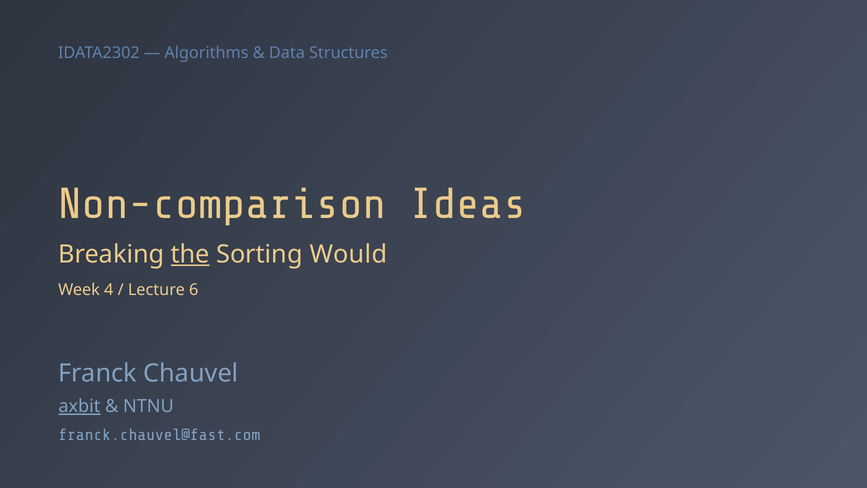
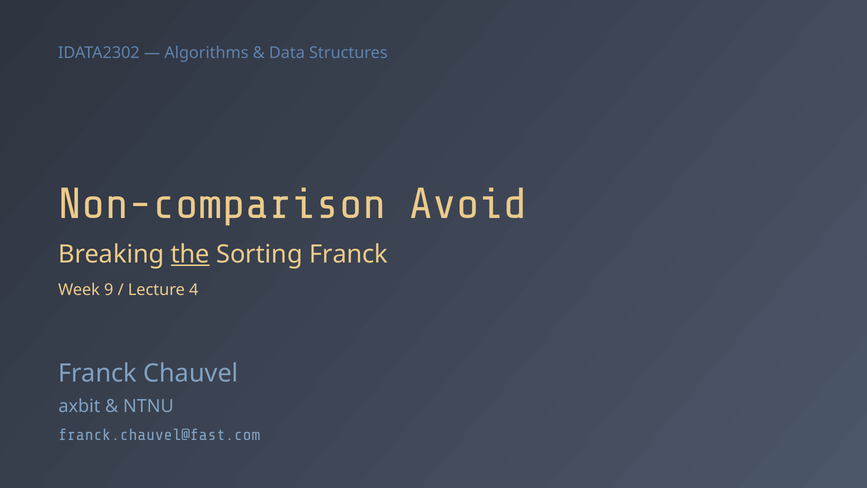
Ideas: Ideas -> Avoid (468, 204)
Sorting Would: Would -> Franck (348, 254)
4: 4 -> 9 (109, 290)
6: 6 -> 4 (194, 290)
axbit underline: present -> none (79, 406)
